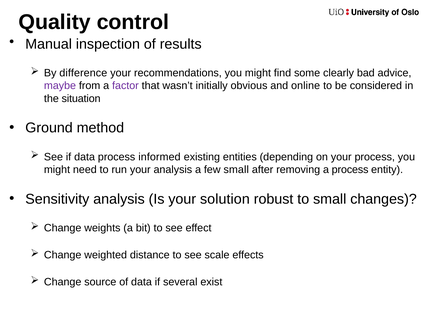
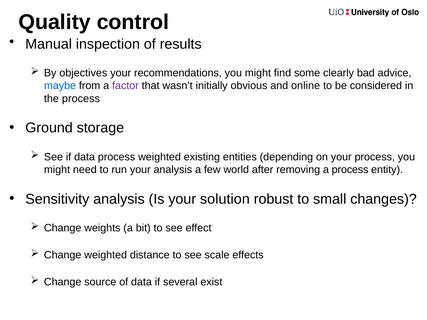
difference: difference -> objectives (83, 73)
maybe colour: purple -> blue (60, 86)
the situation: situation -> process (81, 99)
method: method -> storage (100, 128)
process informed: informed -> weighted (160, 157)
few small: small -> world (236, 170)
